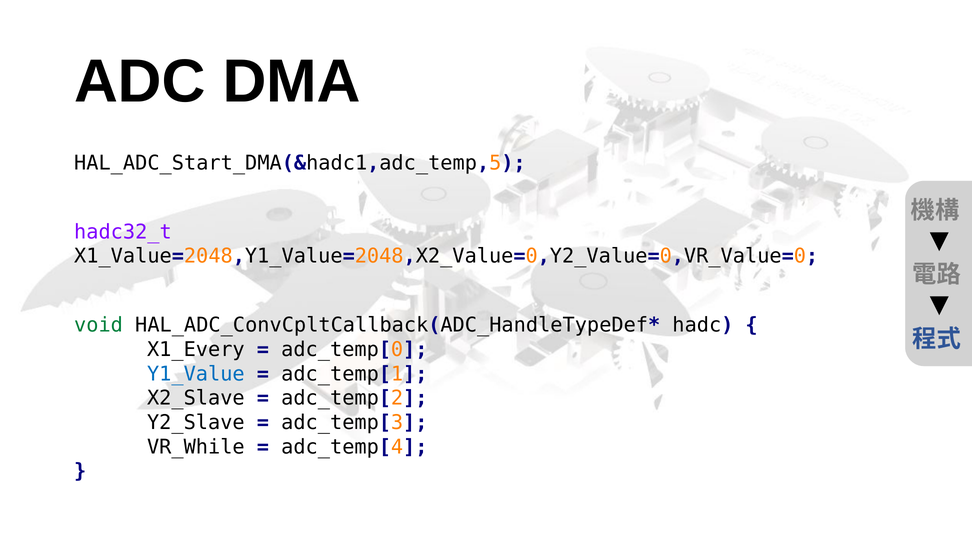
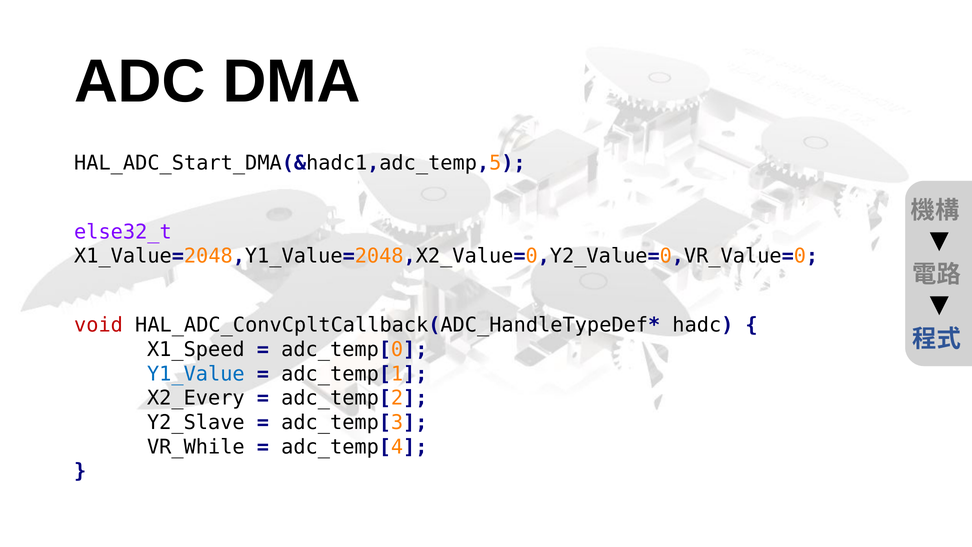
hadc32_t: hadc32_t -> else32_t (123, 232)
void colour: green -> red (99, 325)
X1_Every: X1_Every -> X1_Speed (196, 349)
X2_Slave: X2_Slave -> X2_Every (196, 398)
